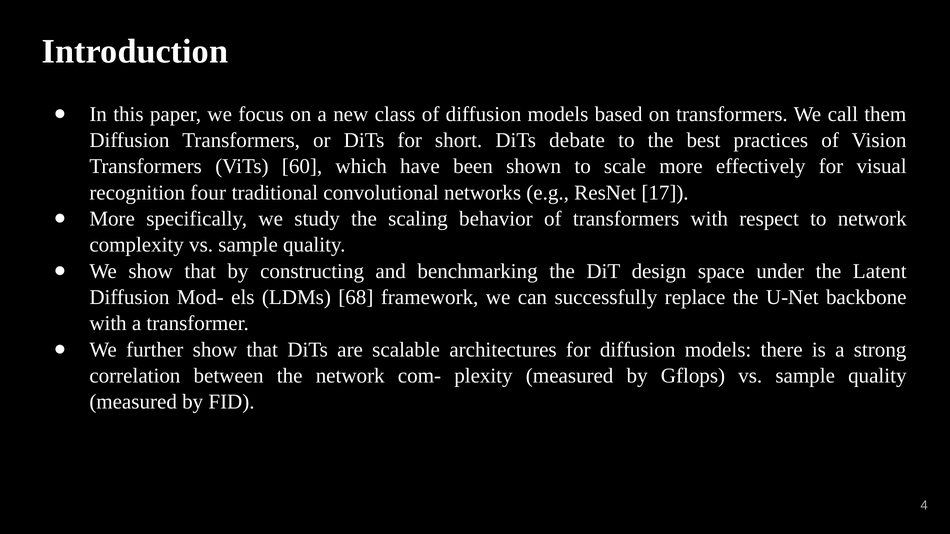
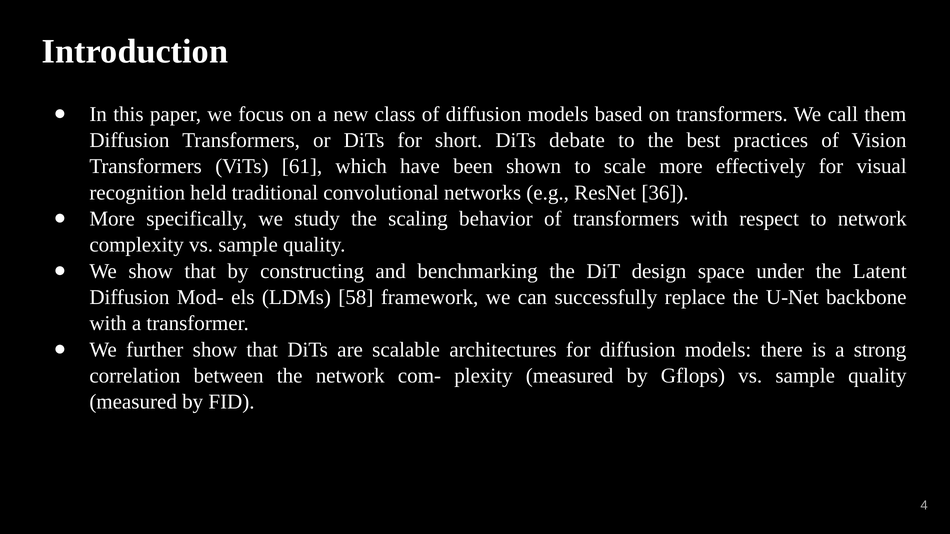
60: 60 -> 61 (302, 167)
four: four -> held (208, 193)
17: 17 -> 36 (665, 193)
68: 68 -> 58 (356, 297)
